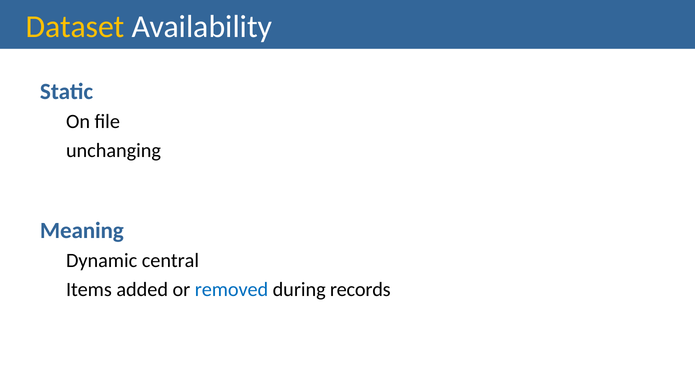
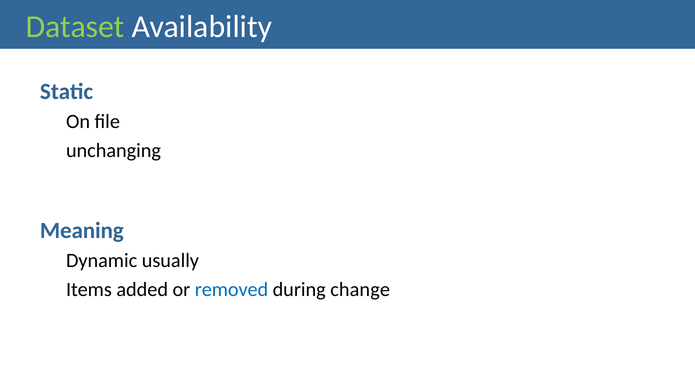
Dataset colour: yellow -> light green (75, 27)
central: central -> usually (170, 261)
records: records -> change (360, 289)
